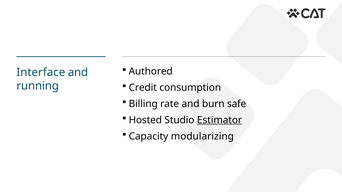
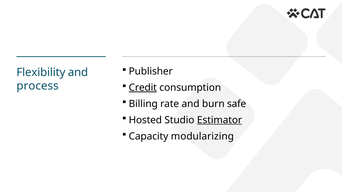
Authored: Authored -> Publisher (151, 71)
Interface: Interface -> Flexibility (41, 72)
running: running -> process (38, 86)
Credit underline: none -> present (143, 88)
